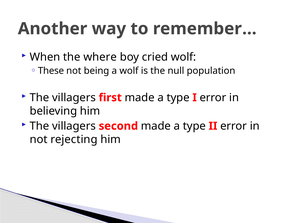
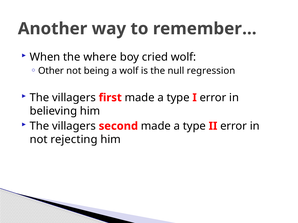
These: These -> Other (51, 71)
population: population -> regression (211, 71)
